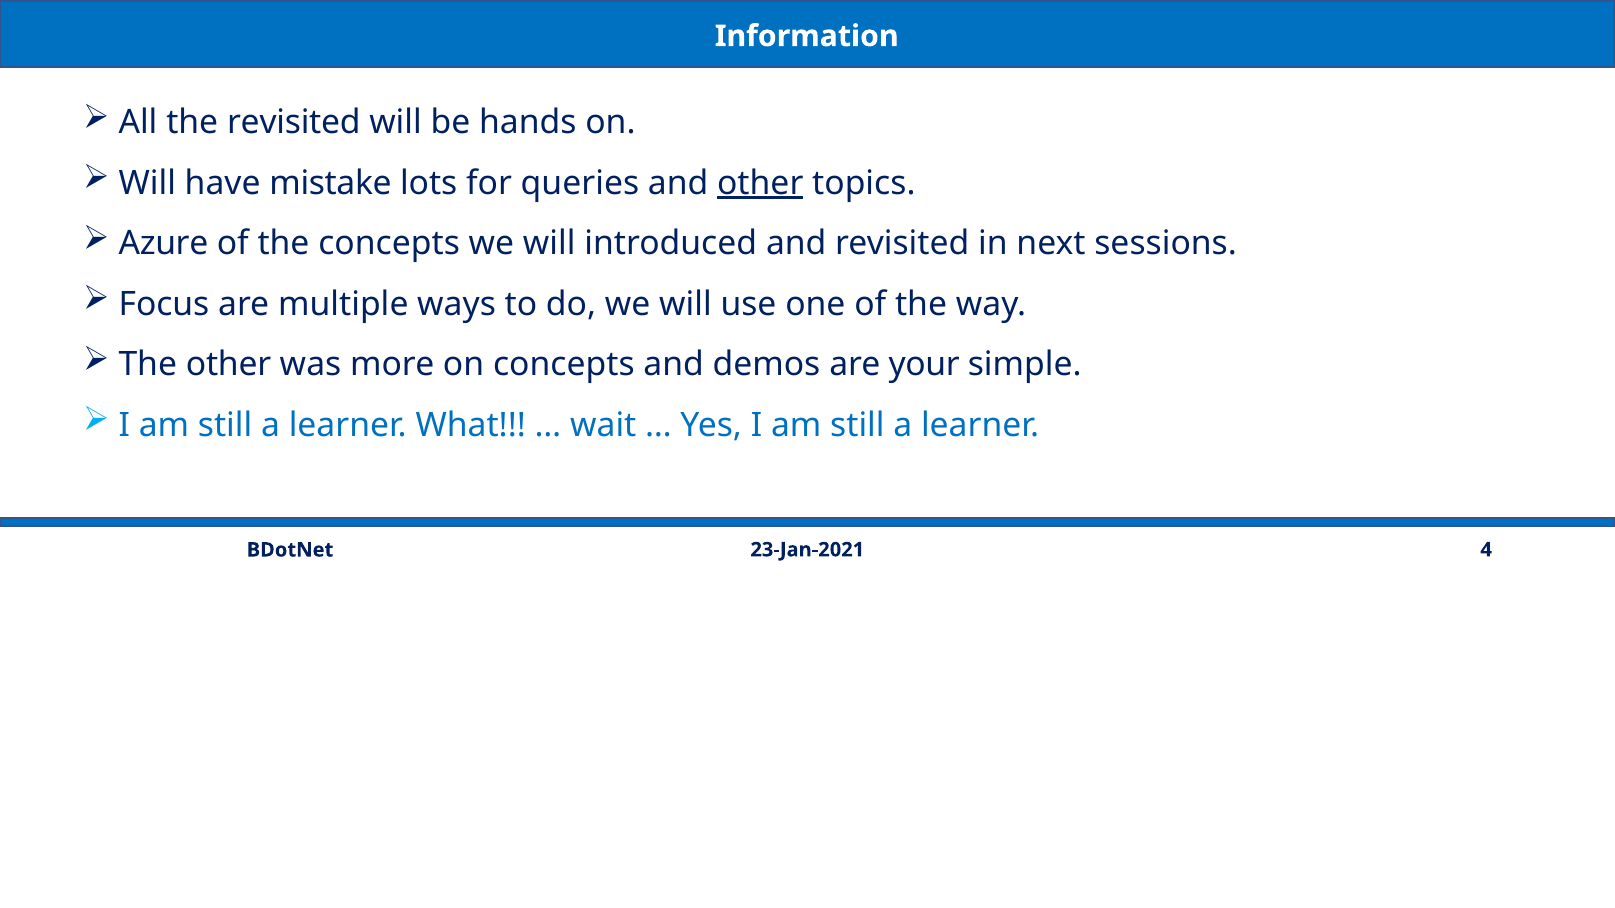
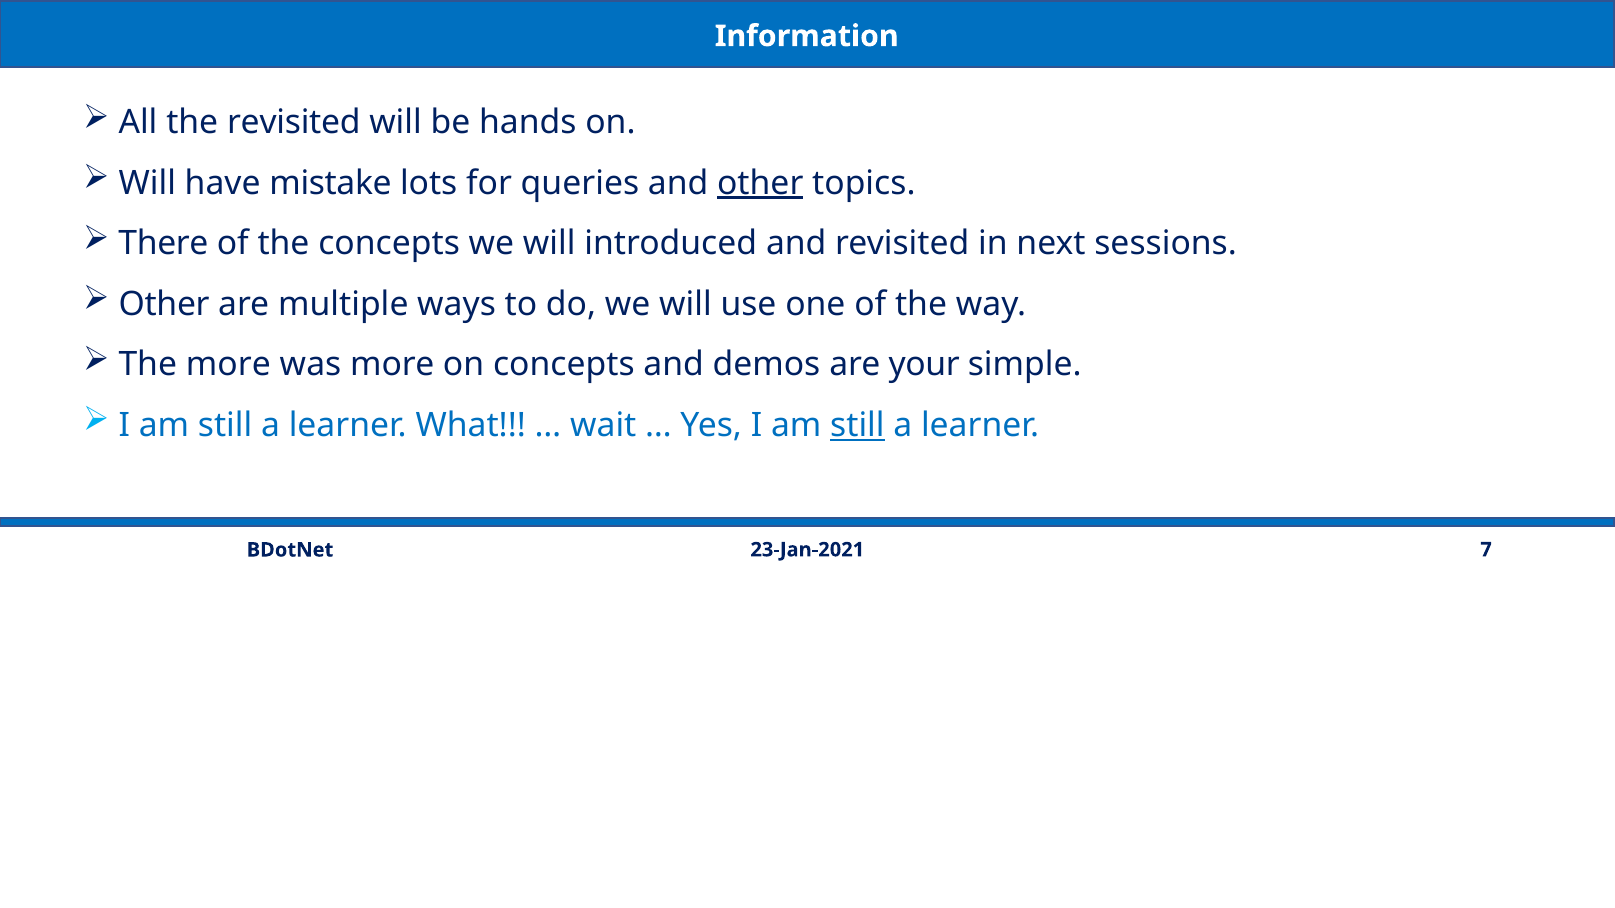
Azure: Azure -> There (163, 244)
Focus: Focus -> Other (164, 304)
The other: other -> more (228, 365)
still underline: none -> present (857, 425)
4: 4 -> 7 (1486, 550)
